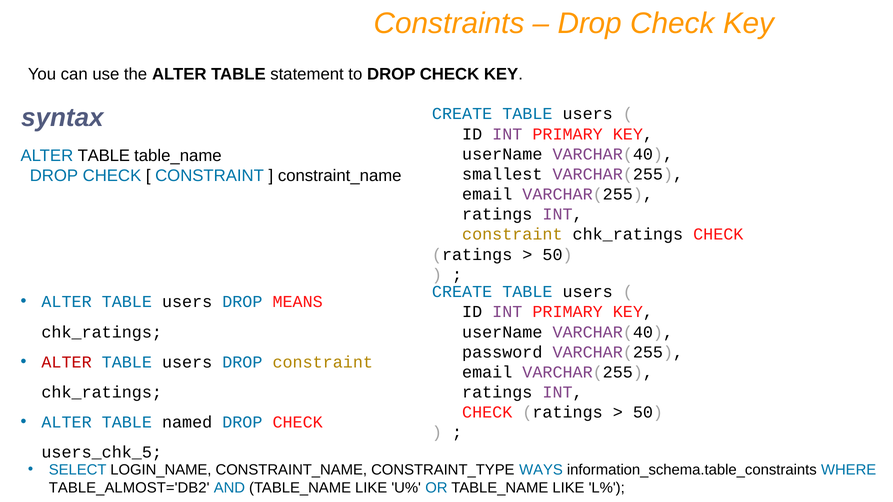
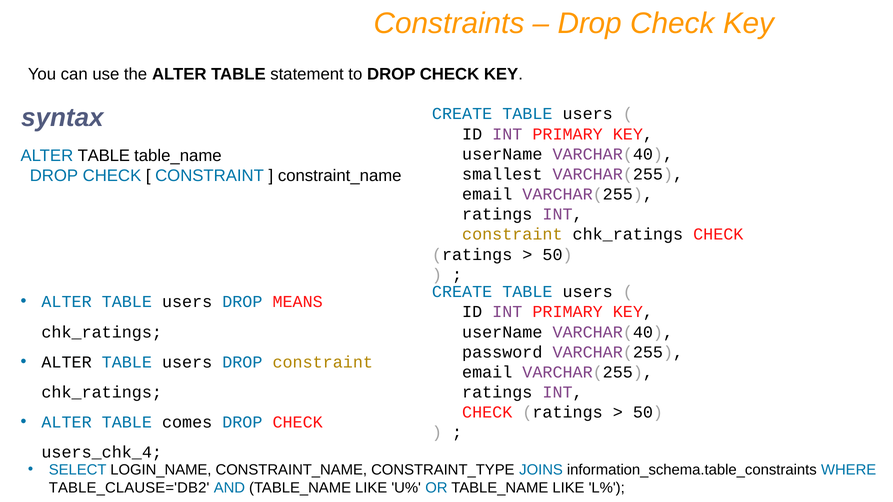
ALTER colour: red -> black (67, 362)
named: named -> comes (187, 423)
users_chk_5: users_chk_5 -> users_chk_4 (102, 453)
WAYS: WAYS -> JOINS (541, 470)
TABLE_ALMOST='DB2: TABLE_ALMOST='DB2 -> TABLE_CLAUSE='DB2 (129, 488)
